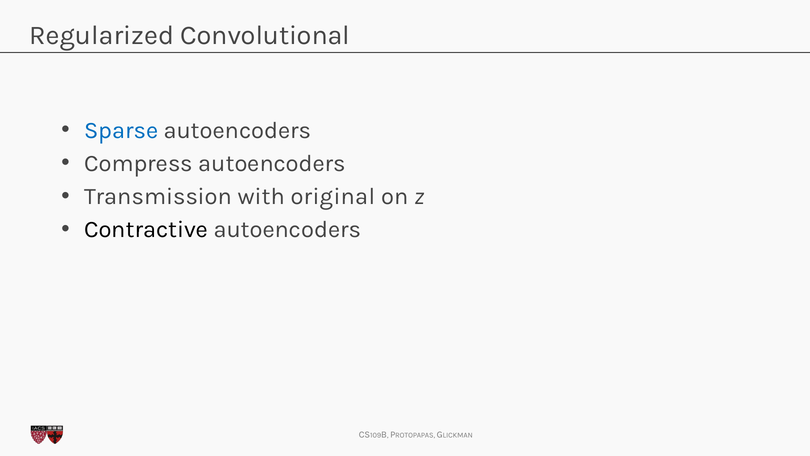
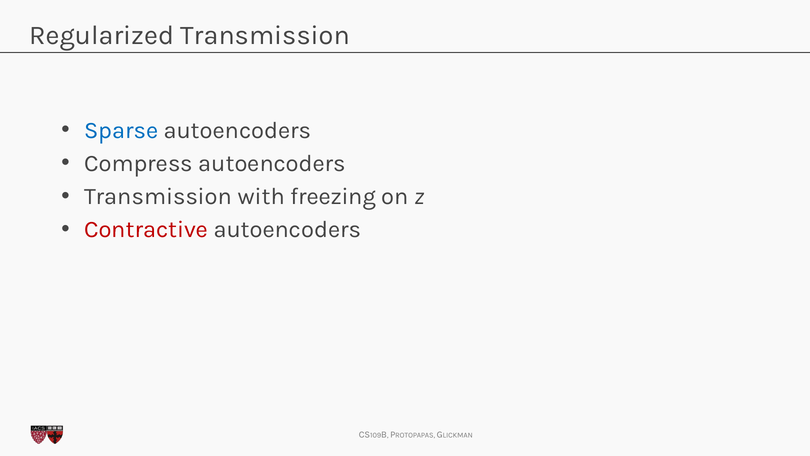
Regularized Convolutional: Convolutional -> Transmission (265, 35)
original: original -> freezing (333, 196)
Contractive colour: black -> red (146, 229)
